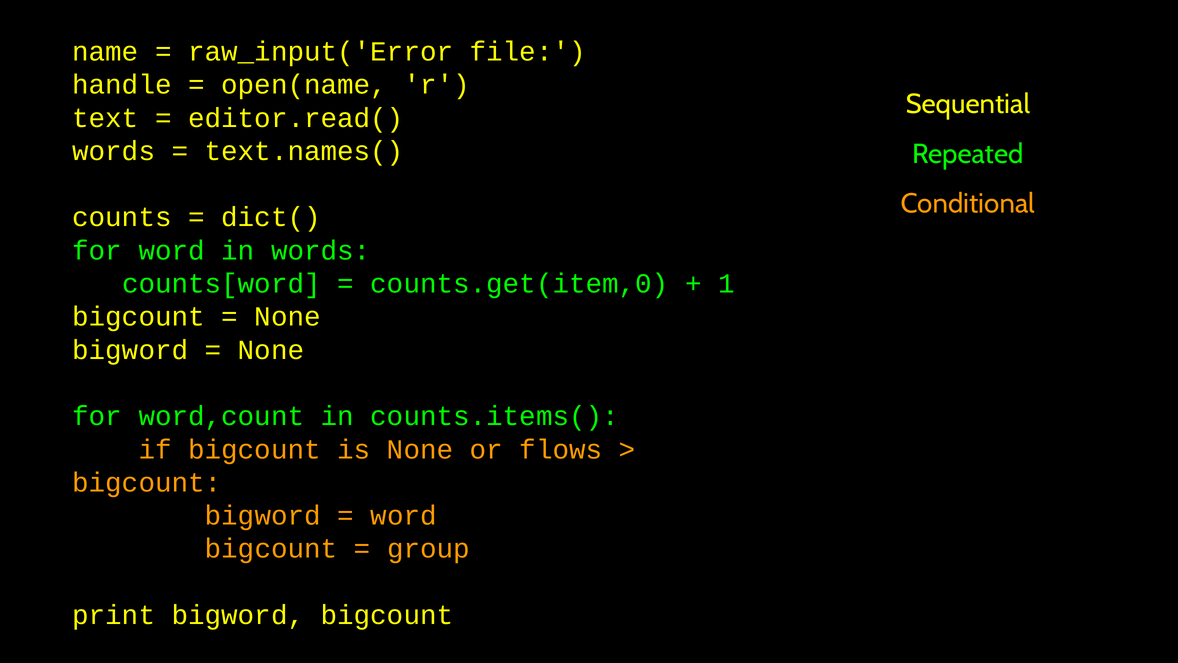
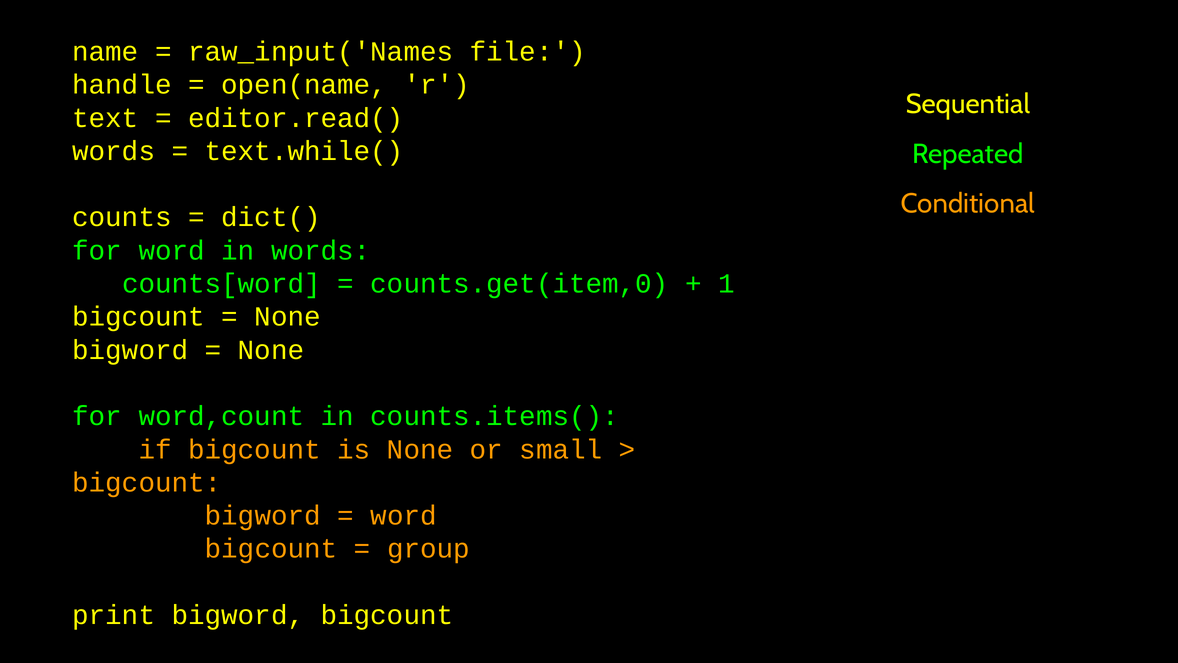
raw_input('Error: raw_input('Error -> raw_input('Names (321, 52)
text.names(: text.names( -> text.while( (304, 151)
flows: flows -> small (561, 449)
